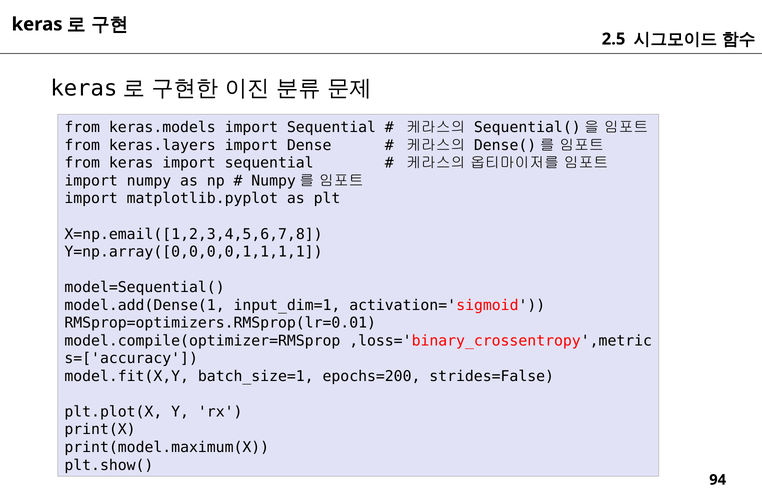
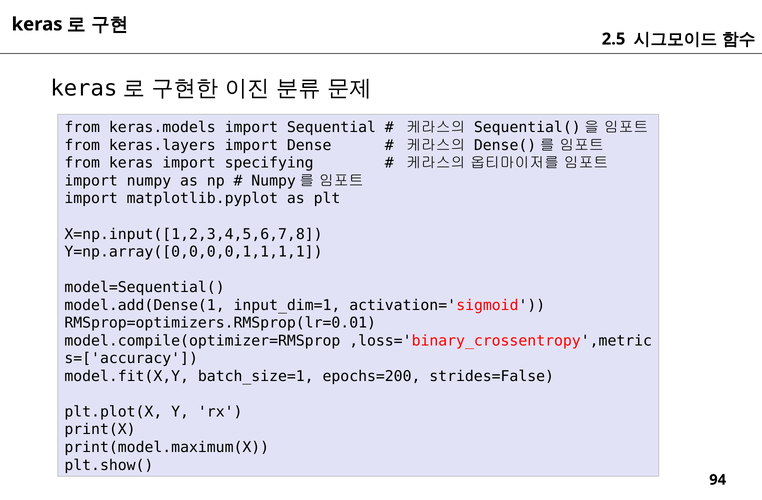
keras import sequential: sequential -> specifying (269, 163)
X=np.email([1,2,3,4,5,6,7,8: X=np.email([1,2,3,4,5,6,7,8 -> X=np.input([1,2,3,4,5,6,7,8 (194, 234)
